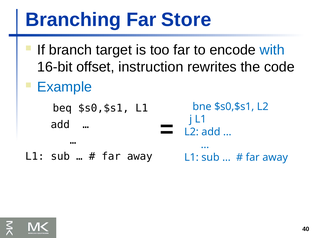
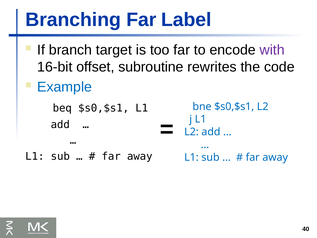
Store: Store -> Label (186, 20)
with colour: blue -> purple (272, 50)
instruction: instruction -> subroutine (151, 67)
